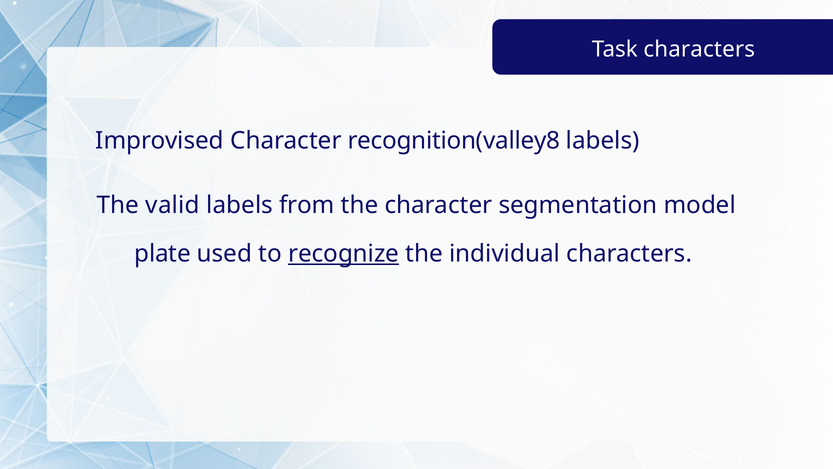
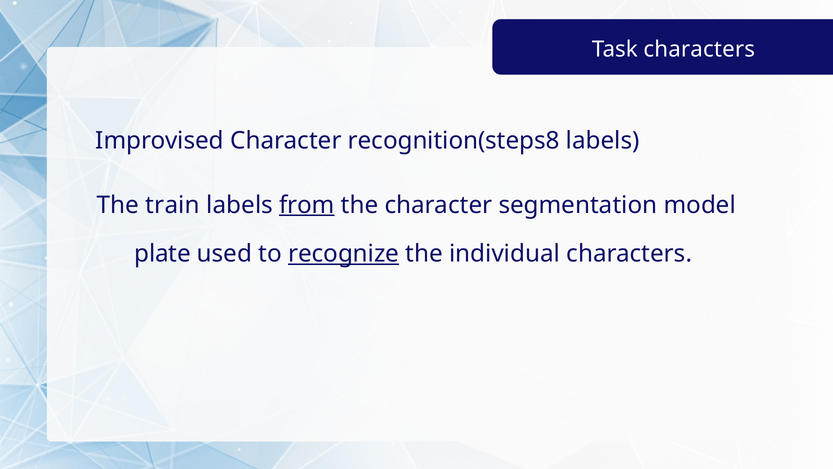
recognition(valley8: recognition(valley8 -> recognition(steps8 (454, 141)
valid: valid -> train (173, 205)
from underline: none -> present (307, 205)
